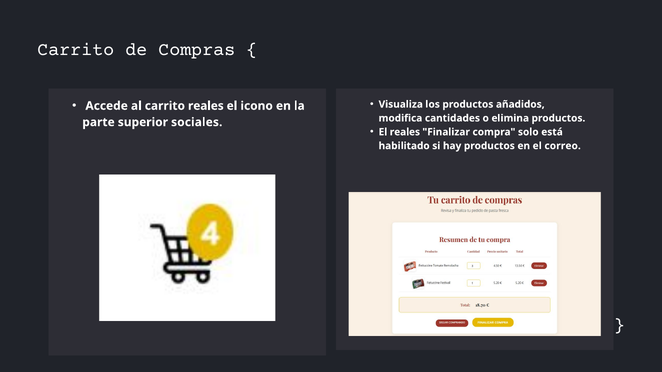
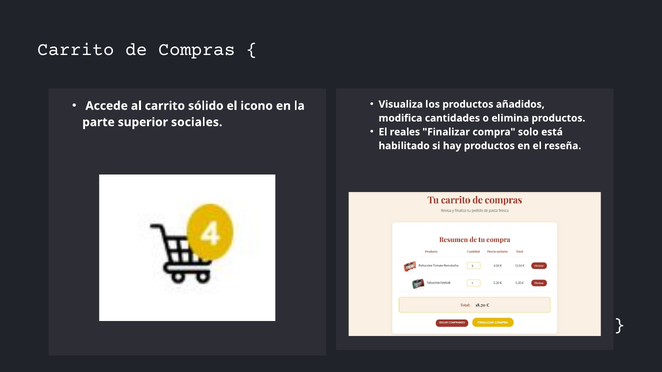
carrito reales: reales -> sólido (206, 106)
correo: correo -> reseña (563, 146)
